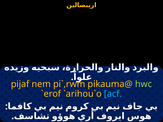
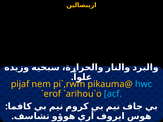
hwc colour: light green -> light blue (144, 84)
